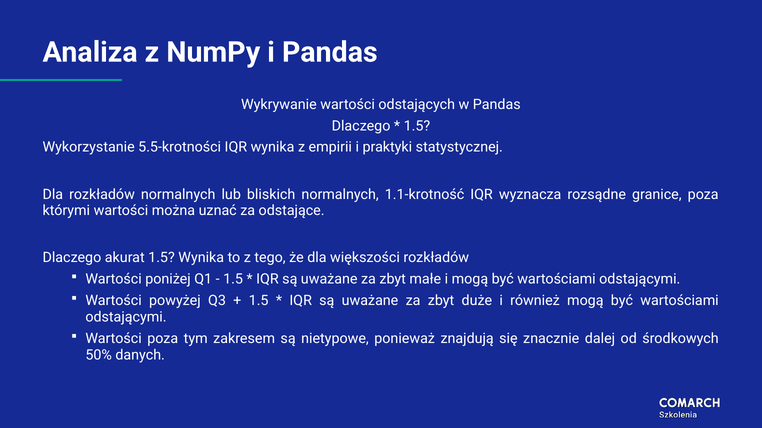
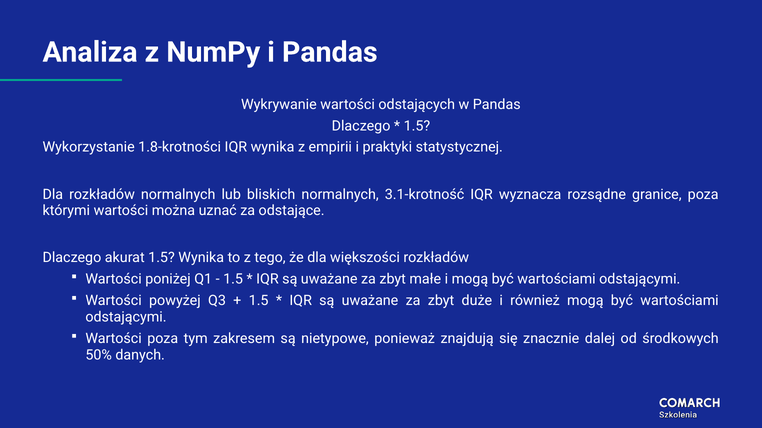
5.5-krotności: 5.5-krotności -> 1.8-krotności (180, 147)
1.1-krotność: 1.1-krotność -> 3.1-krotność (425, 195)
